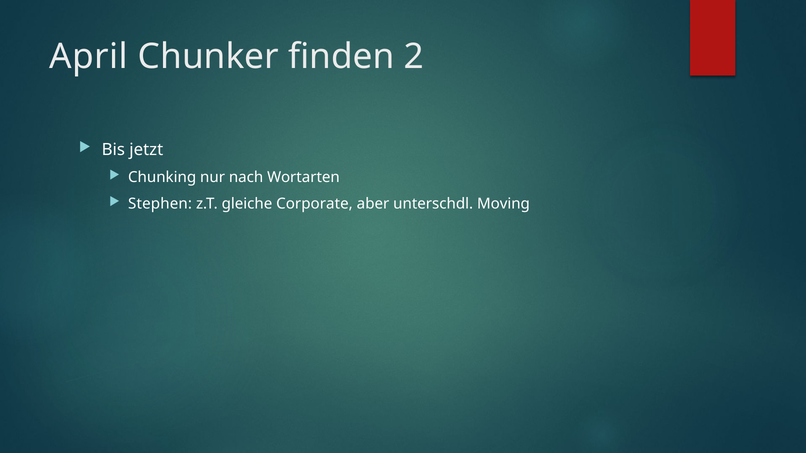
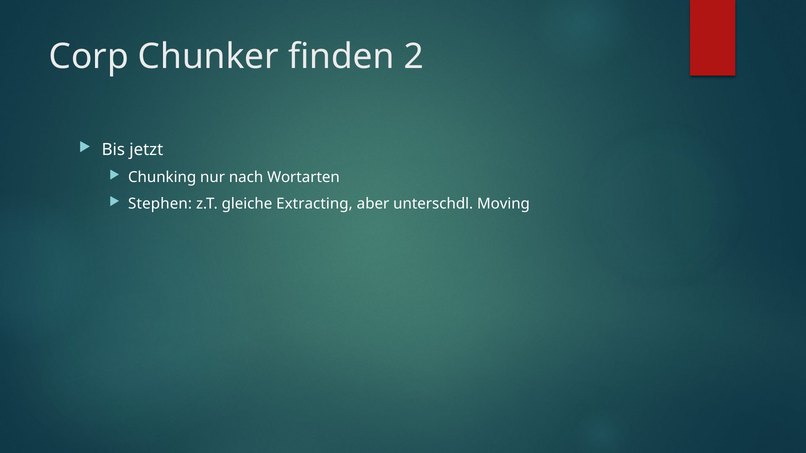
April: April -> Corp (89, 57)
Corporate: Corporate -> Extracting (314, 204)
